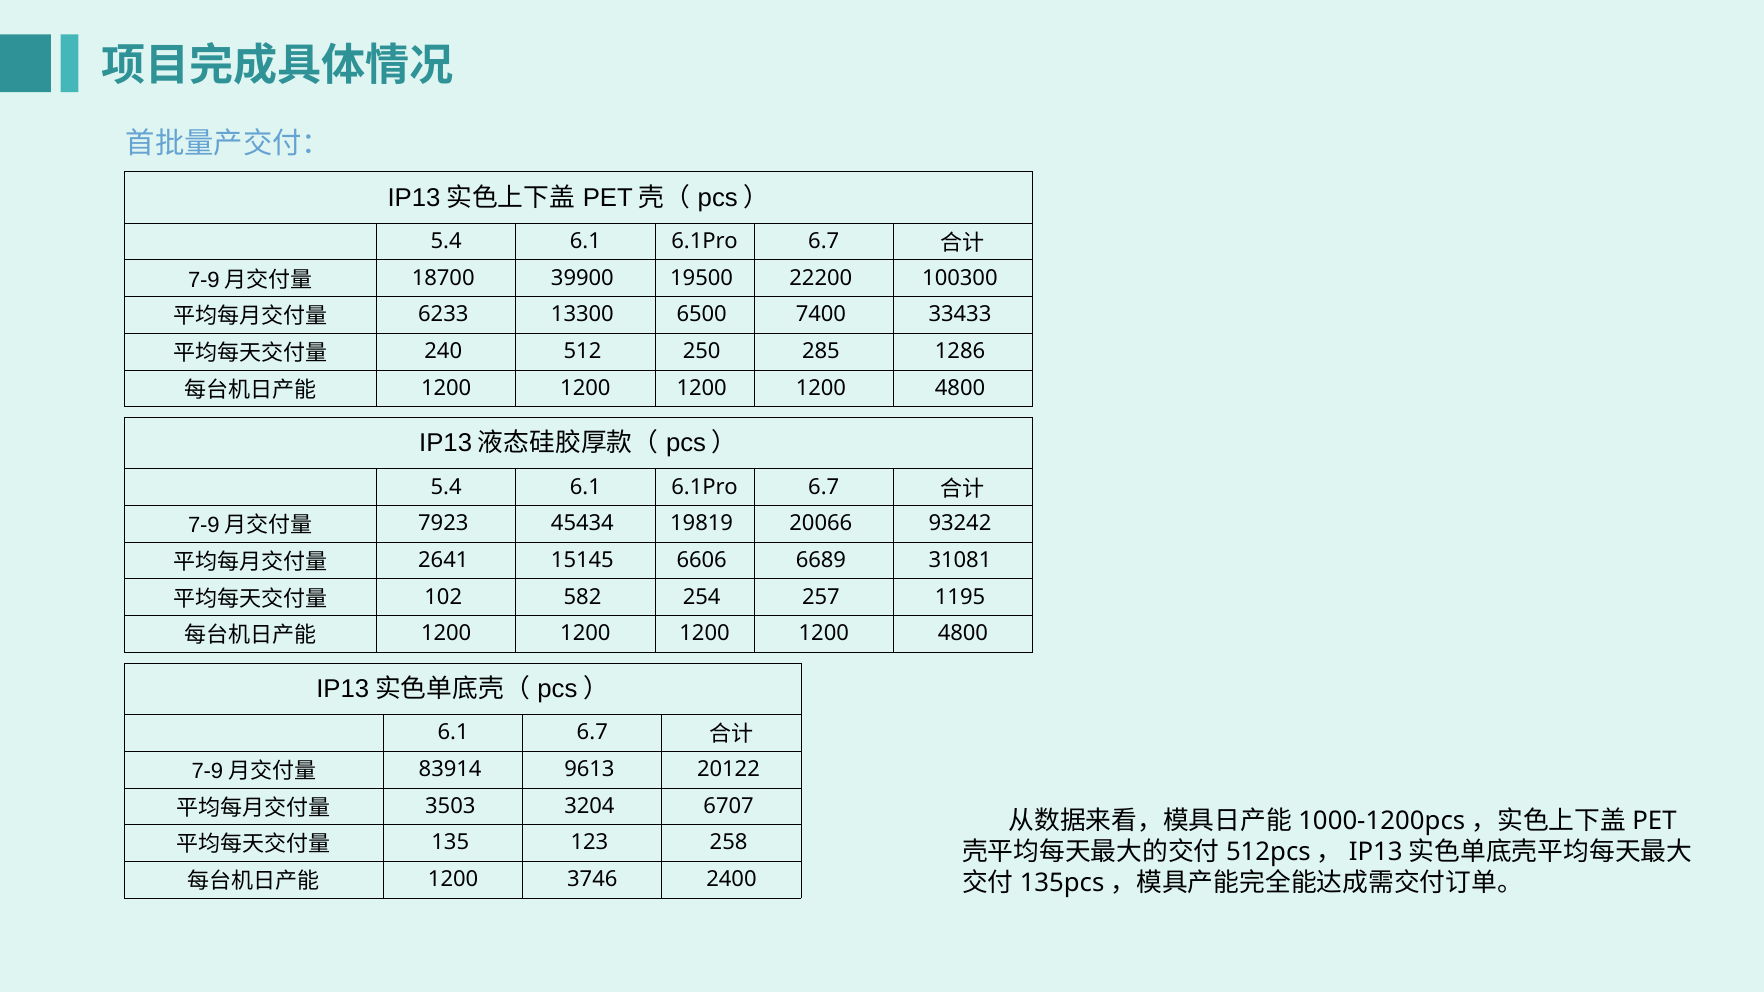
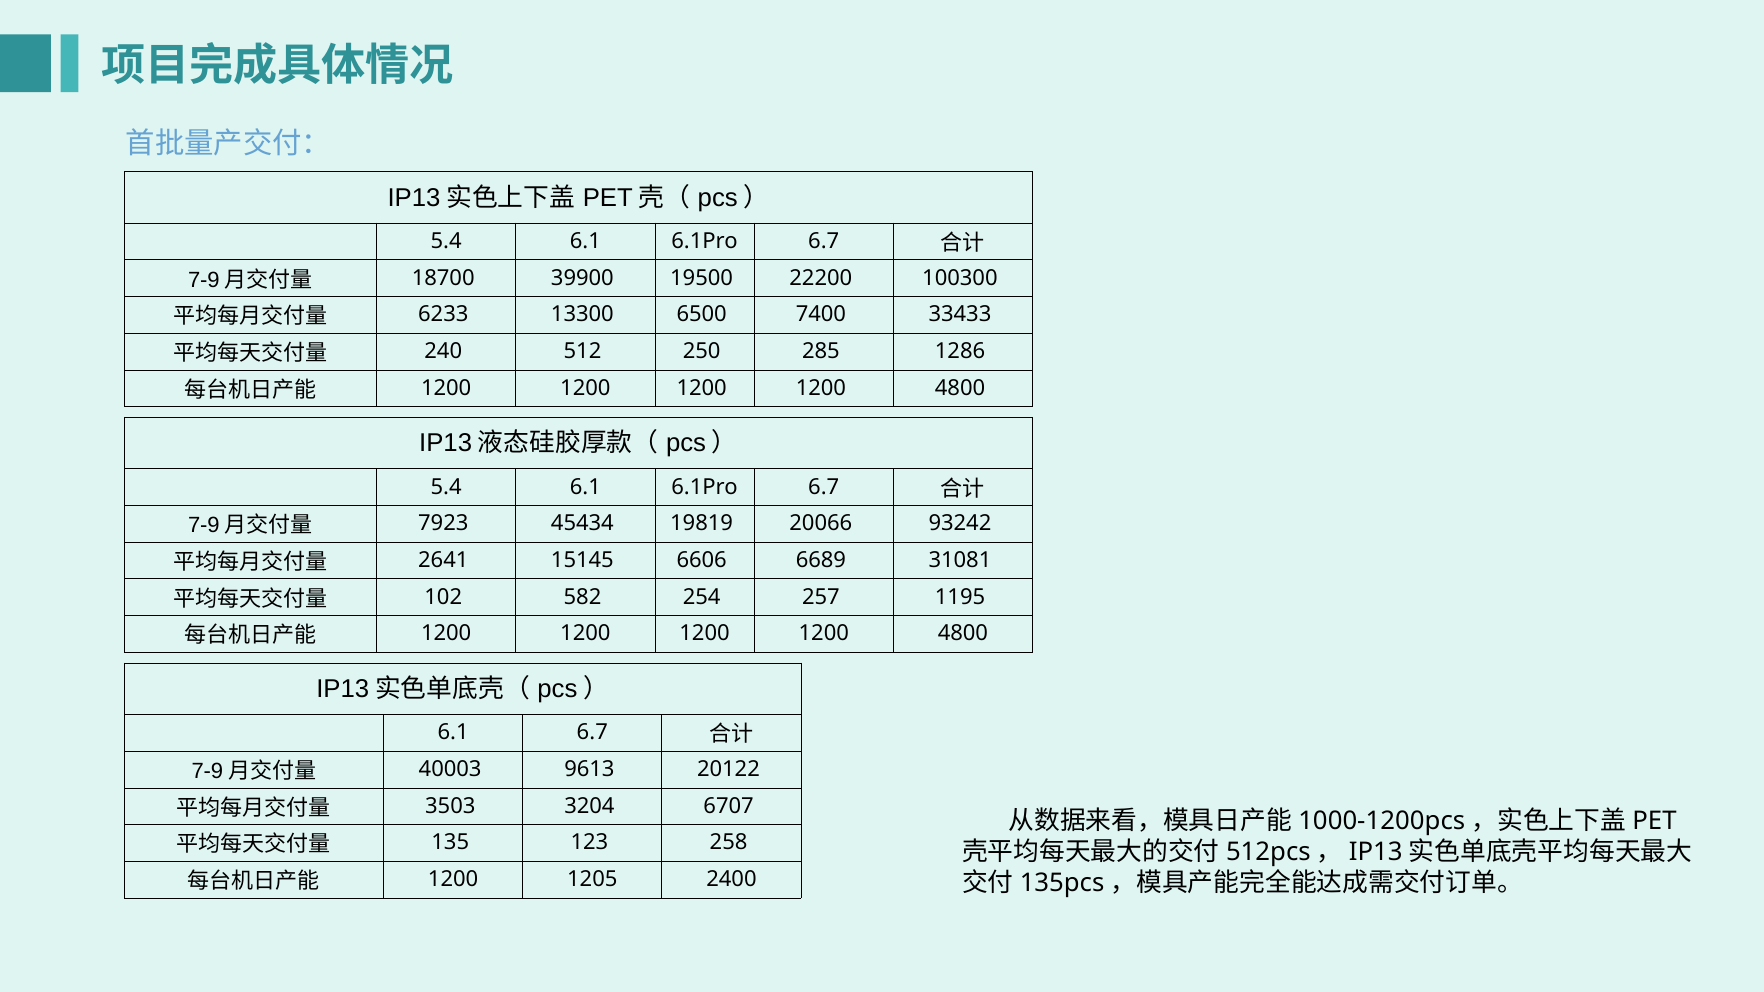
83914: 83914 -> 40003 (450, 769)
3746: 3746 -> 1205 (592, 880)
